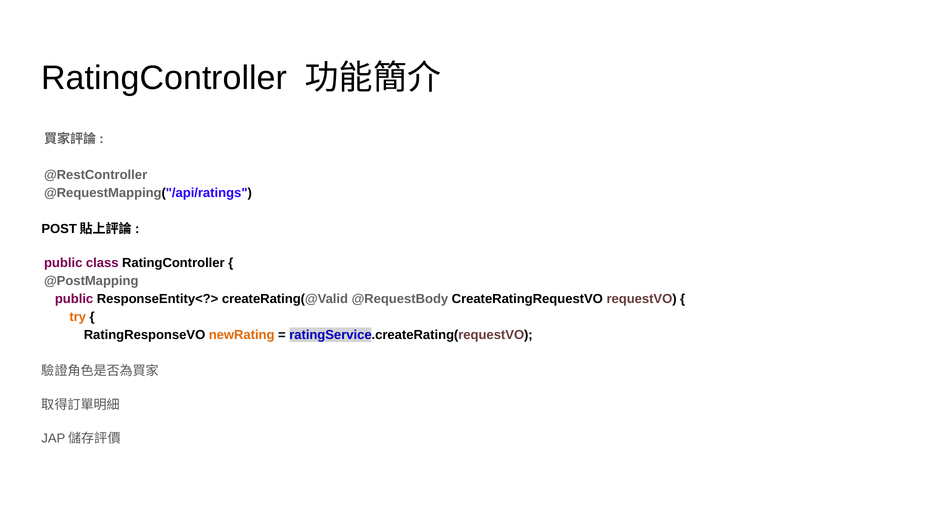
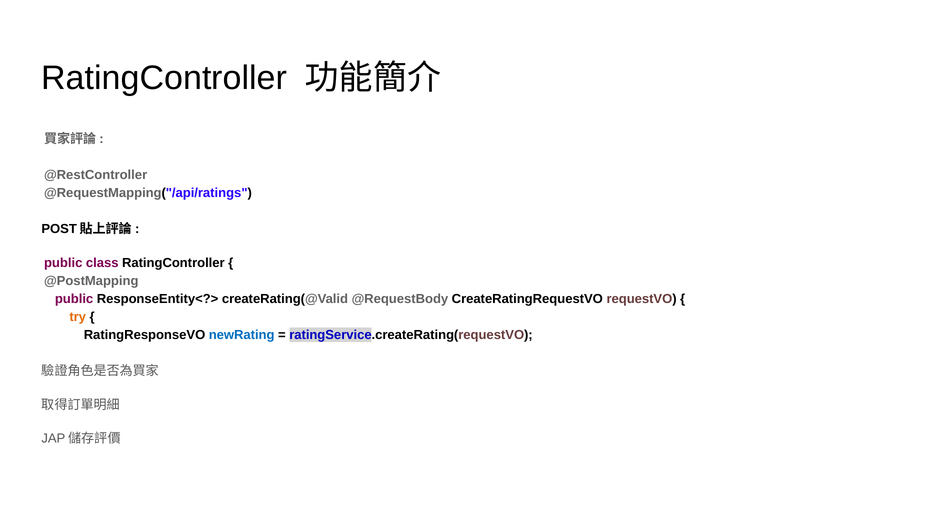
newRating colour: orange -> blue (242, 335)
